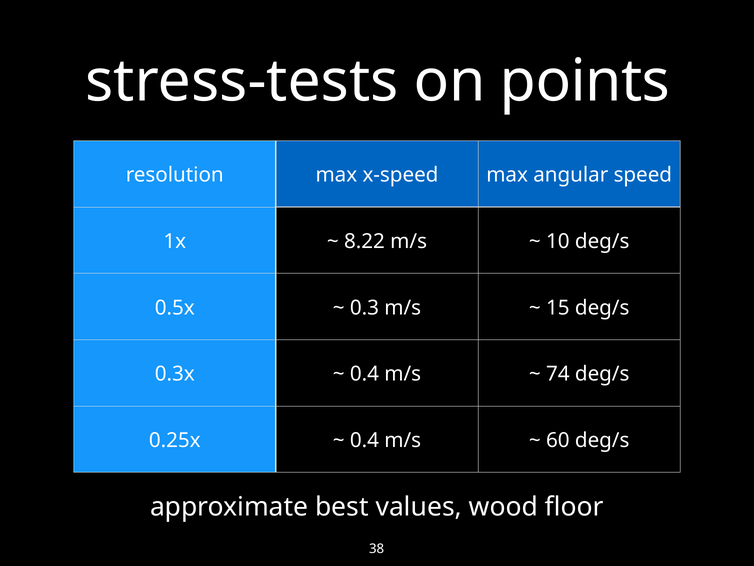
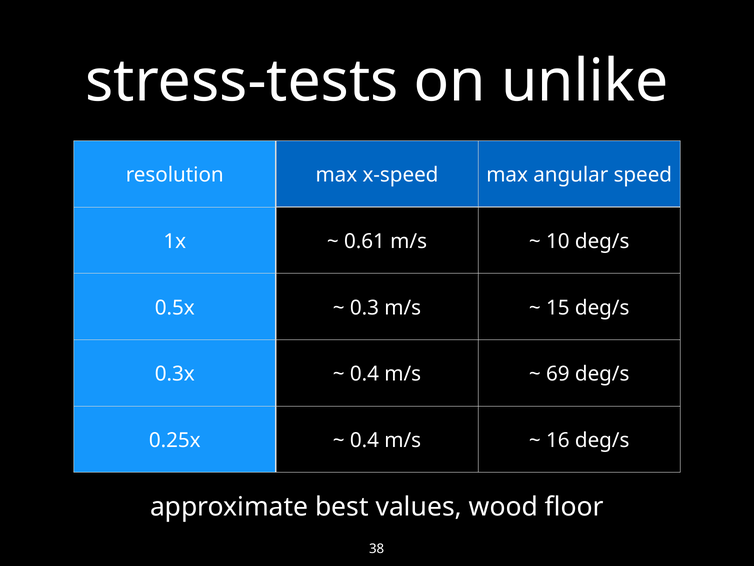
points: points -> unlike (585, 81)
8.22: 8.22 -> 0.61 (364, 241)
74: 74 -> 69 (558, 374)
60: 60 -> 16 (558, 440)
